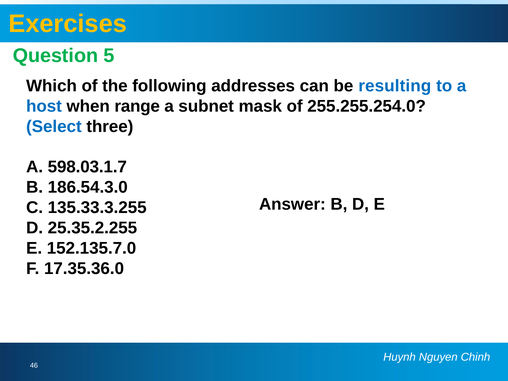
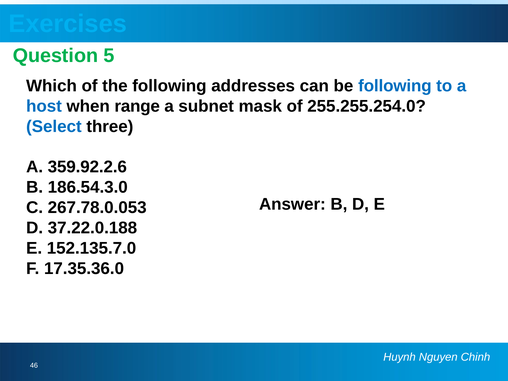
Exercises colour: yellow -> light blue (68, 24)
be resulting: resulting -> following (395, 86)
598.03.1.7: 598.03.1.7 -> 359.92.2.6 (87, 167)
135.33.3.255: 135.33.3.255 -> 267.78.0.053 (97, 208)
25.35.2.255: 25.35.2.255 -> 37.22.0.188 (92, 228)
